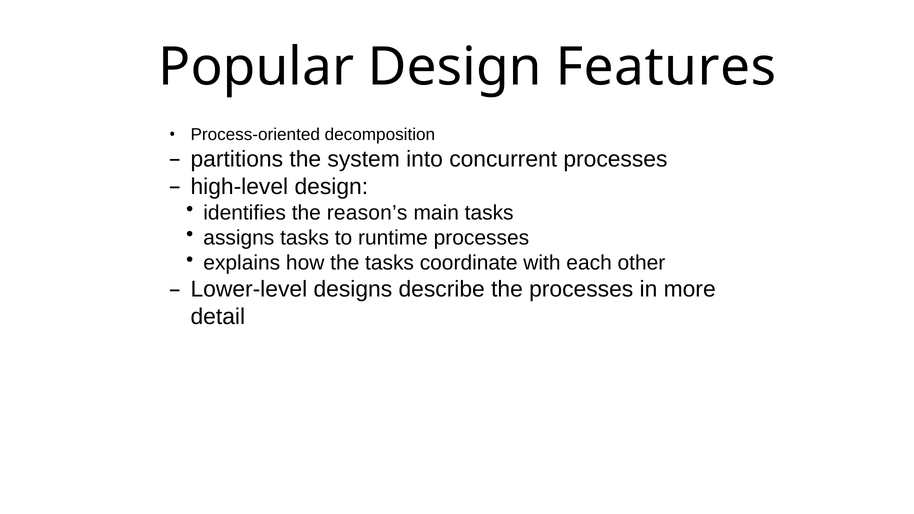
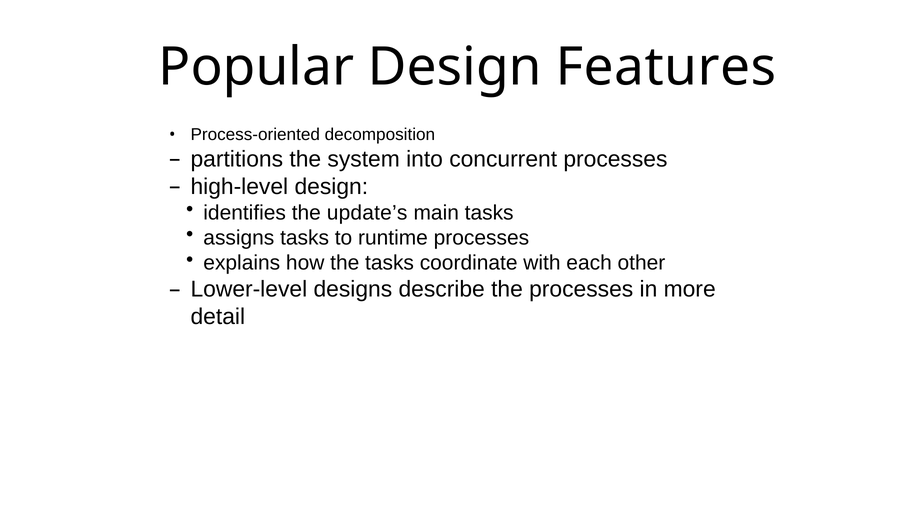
reason’s: reason’s -> update’s (367, 213)
